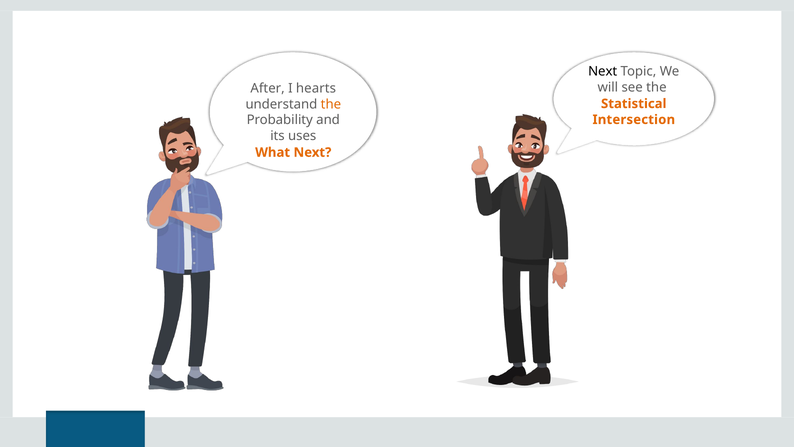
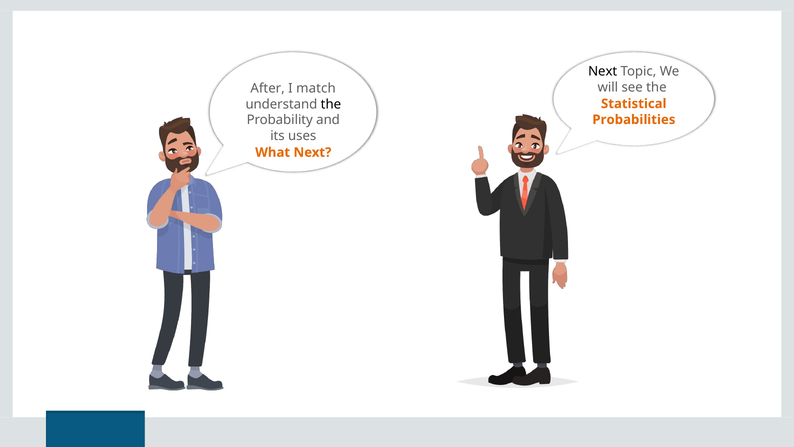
hearts: hearts -> match (316, 88)
the colour: orange -> black (331, 104)
Intersection: Intersection -> Probabilities (634, 120)
